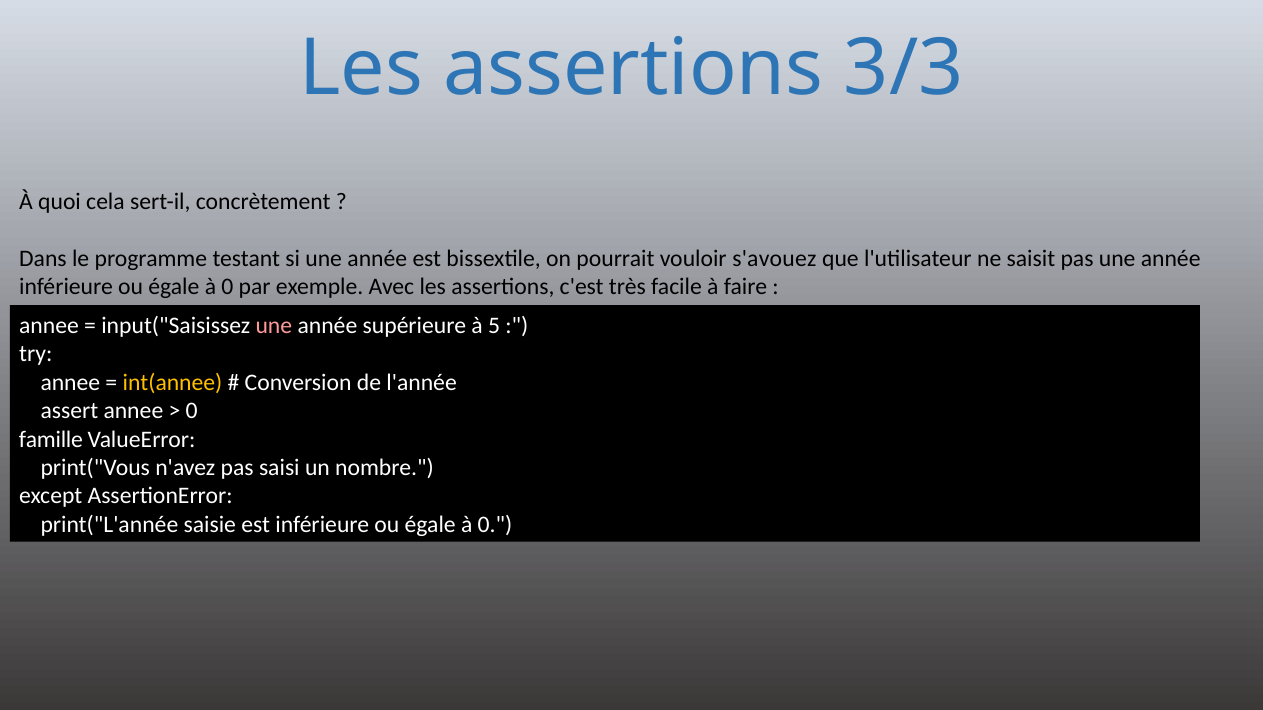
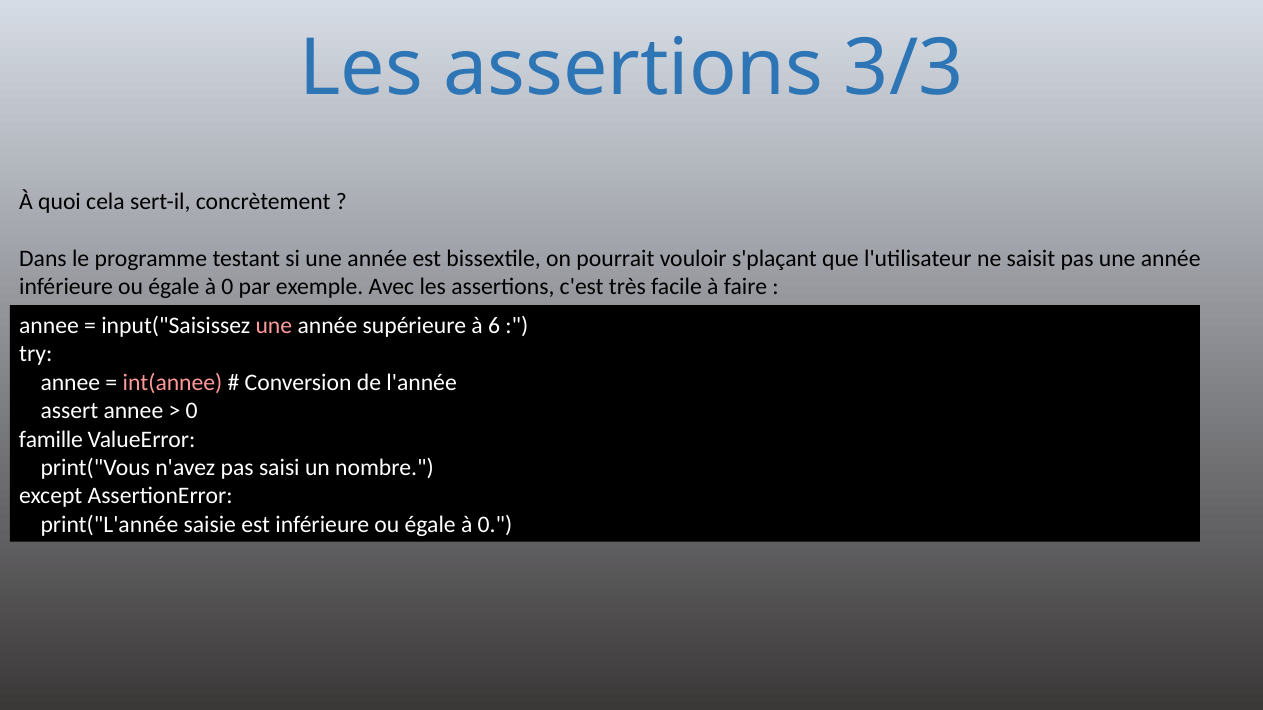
s'avouez: s'avouez -> s'plaçant (775, 258)
5: 5 -> 6 (494, 326)
int(annee colour: yellow -> pink (172, 383)
